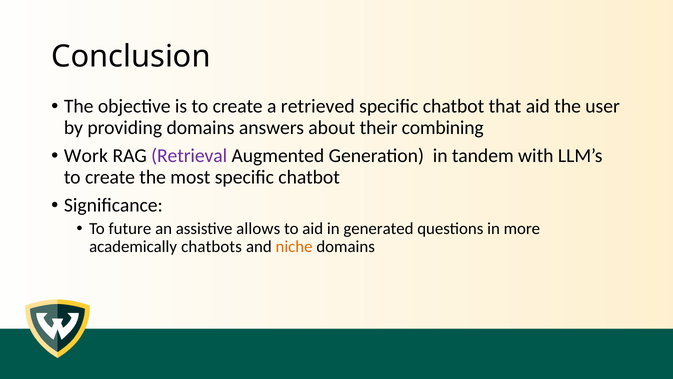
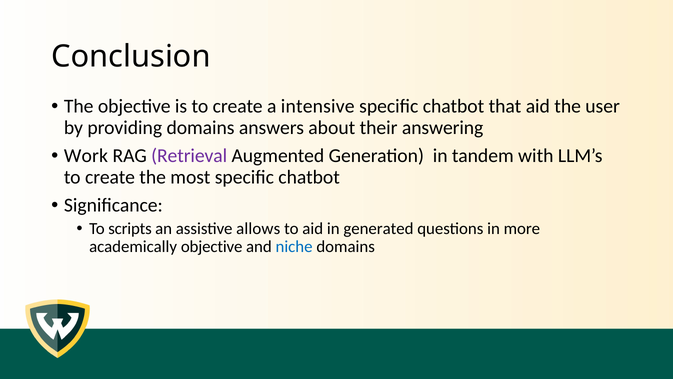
retrieved: retrieved -> intensive (318, 106)
combining: combining -> answering (443, 128)
future: future -> scripts (130, 228)
academically chatbots: chatbots -> objective (212, 247)
niche colour: orange -> blue (294, 247)
